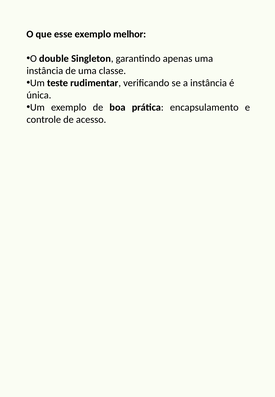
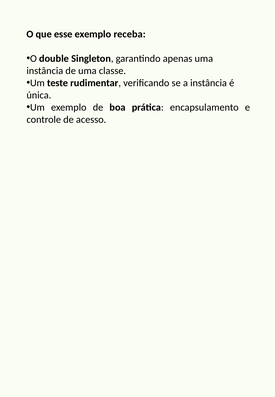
melhor: melhor -> receba (130, 34)
